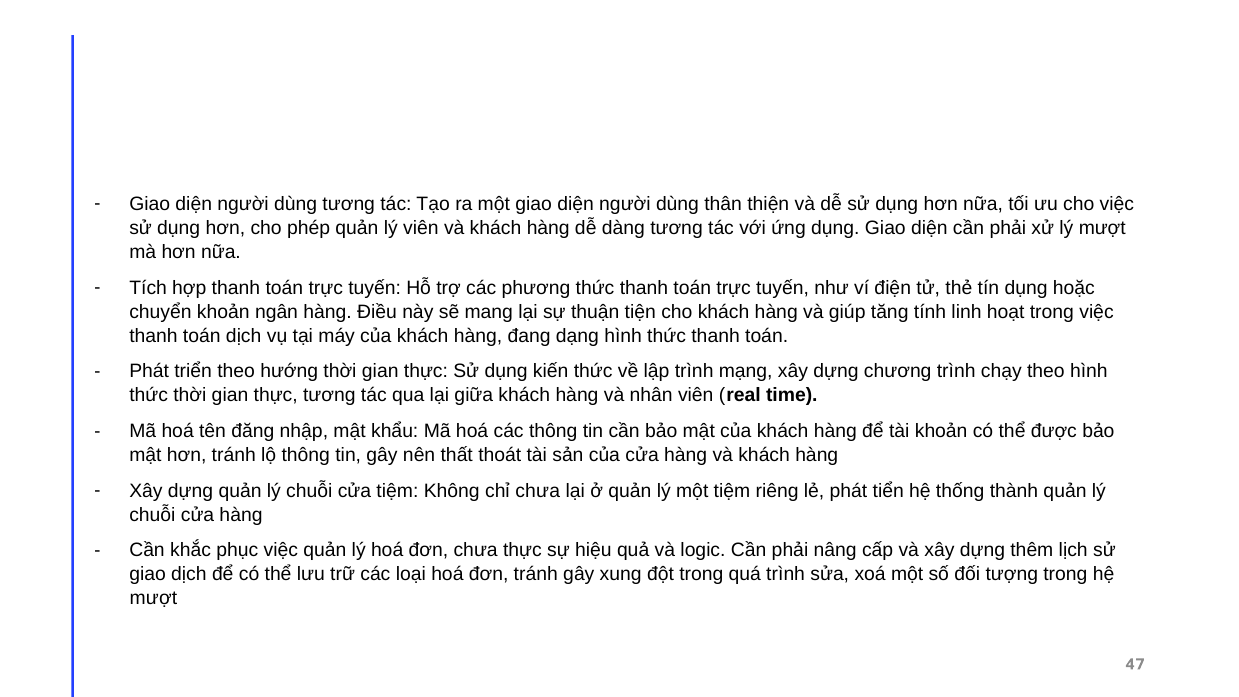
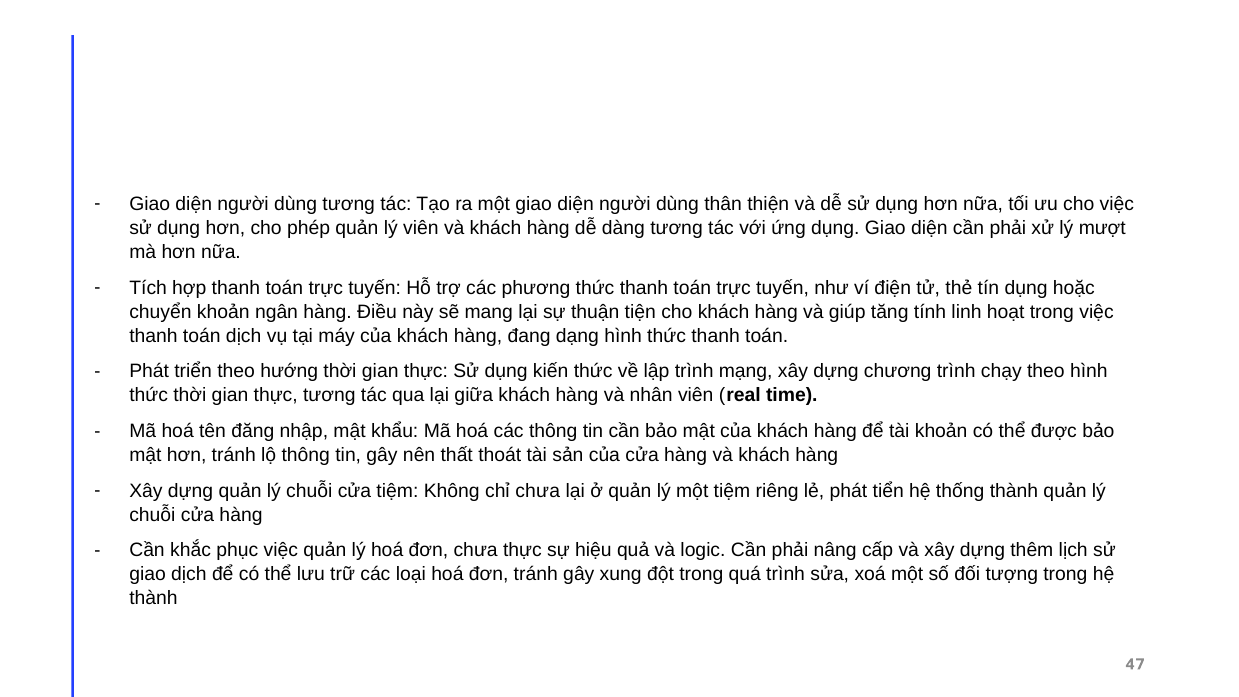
mượt: mượt -> thành (154, 598)
